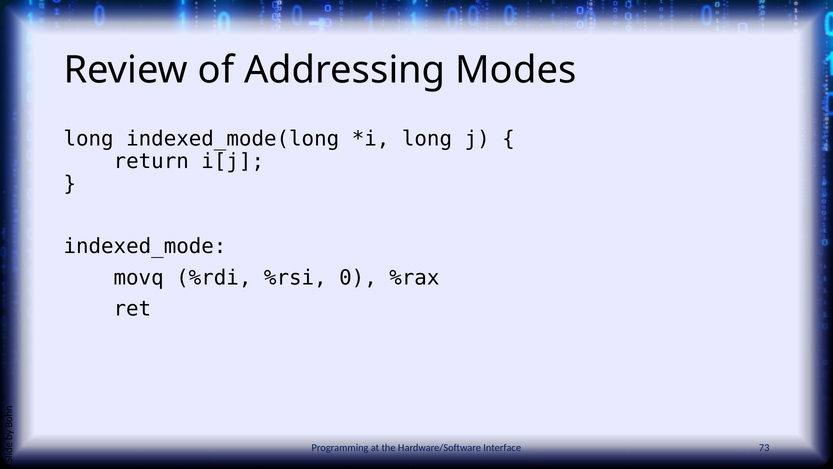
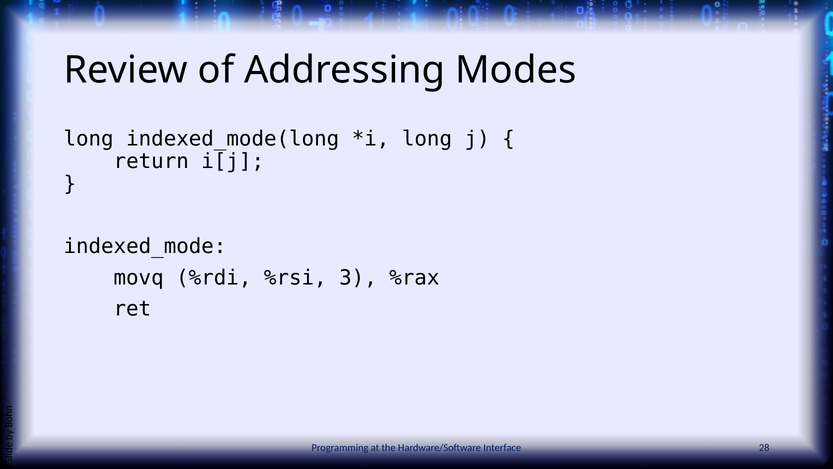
0: 0 -> 3 (358, 277)
73: 73 -> 28 (764, 447)
